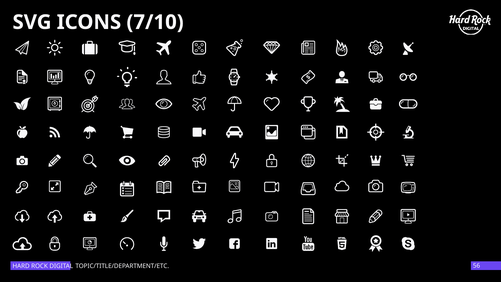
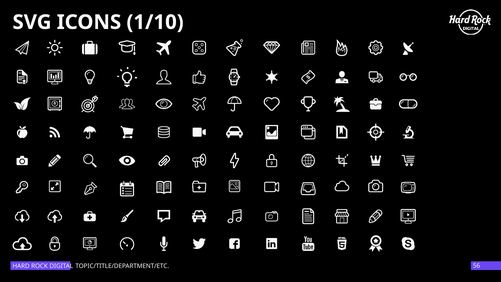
7/10: 7/10 -> 1/10 (155, 22)
